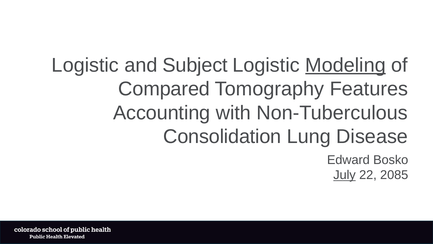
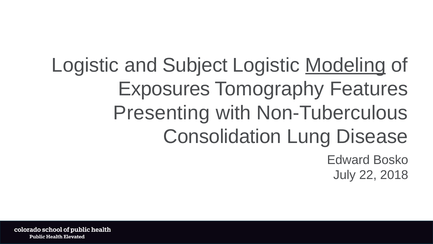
Compared: Compared -> Exposures (164, 89)
Accounting: Accounting -> Presenting (162, 113)
July underline: present -> none (344, 175)
2085: 2085 -> 2018 (394, 175)
